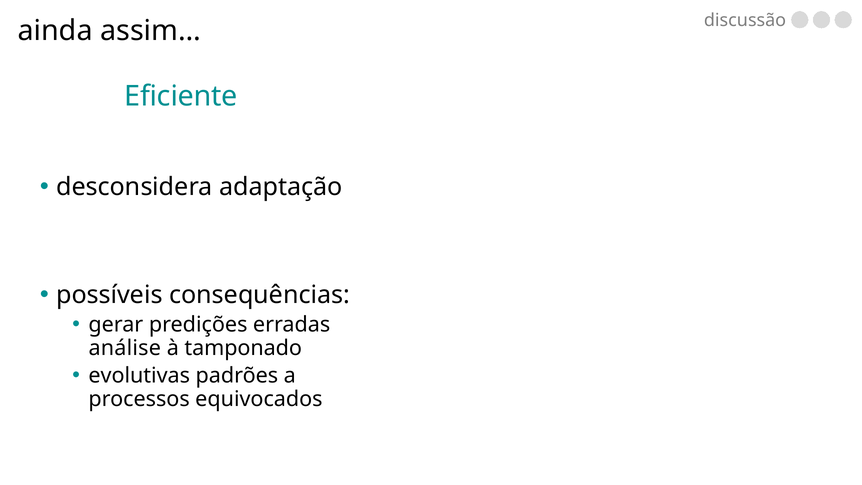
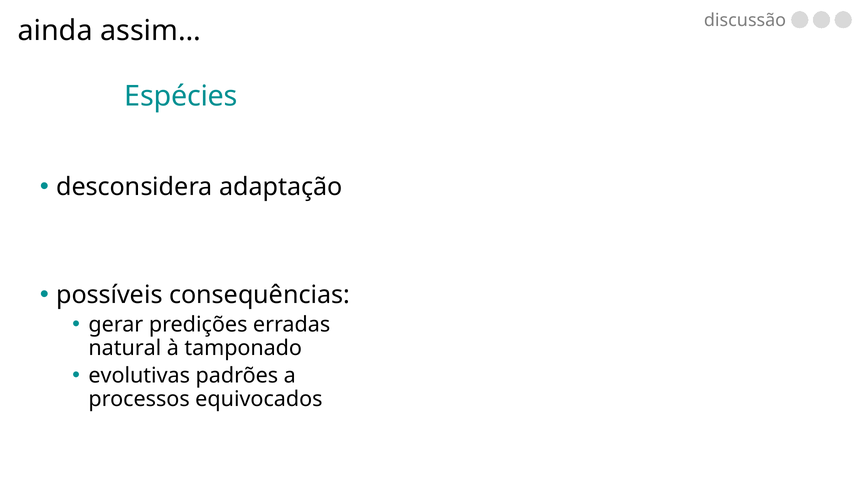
Eficiente: Eficiente -> Espécies (181, 96)
análise: análise -> natural (125, 348)
